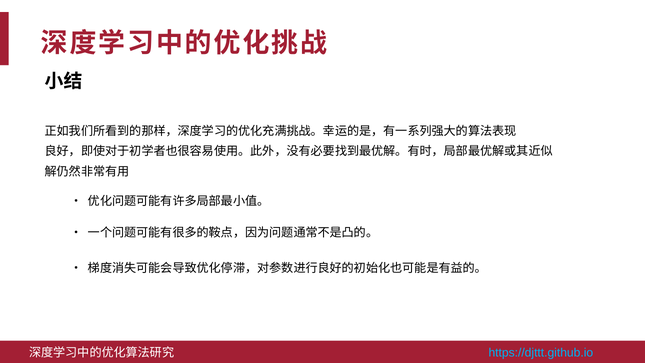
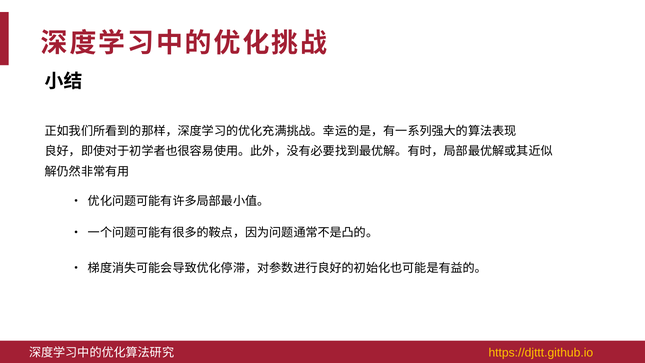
https://djttt.github.io colour: light blue -> yellow (541, 352)
